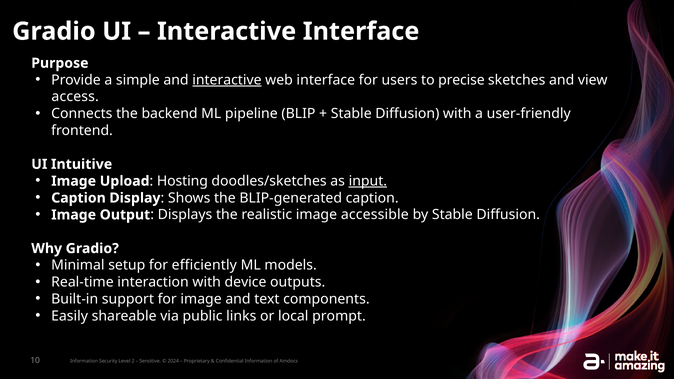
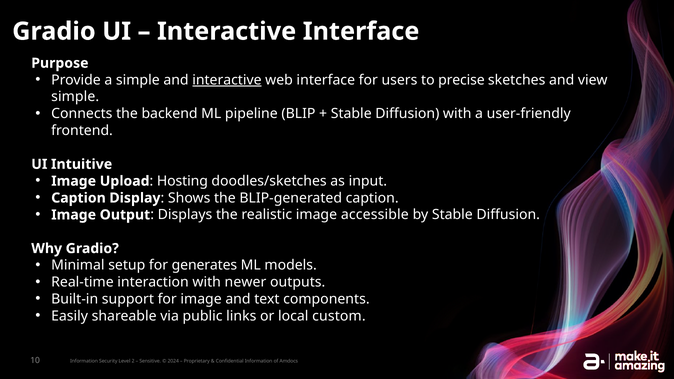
access: access -> simple (75, 97)
input underline: present -> none (368, 181)
efficiently: efficiently -> generates (204, 265)
device: device -> newer (245, 282)
prompt: prompt -> custom (339, 316)
